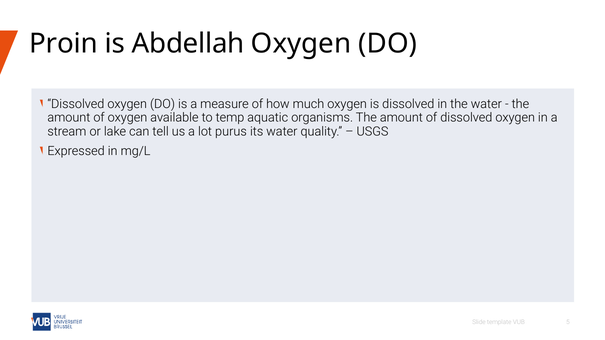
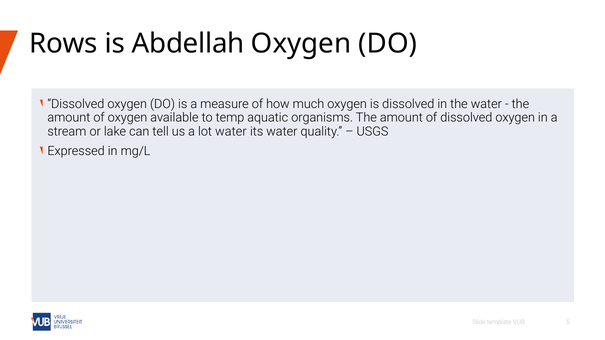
Proin: Proin -> Rows (63, 44)
lot purus: purus -> water (231, 132)
